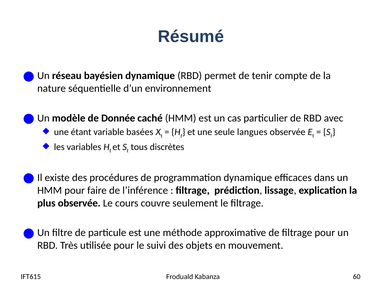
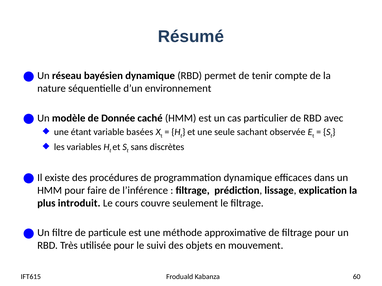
langues: langues -> sachant (252, 132)
tous: tous -> sans (139, 147)
plus observée: observée -> introduit (79, 203)
